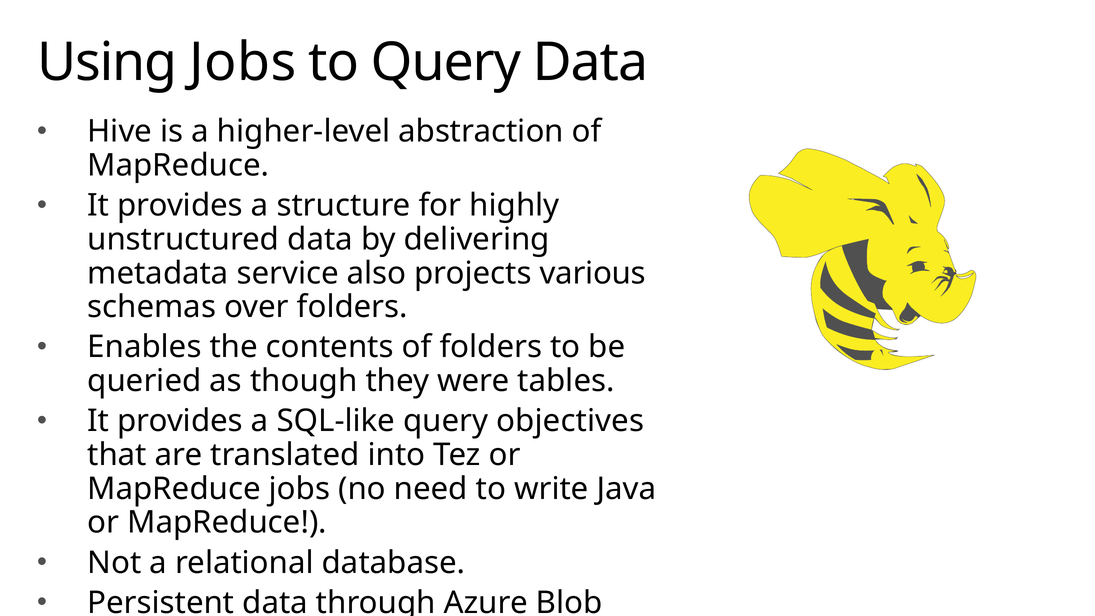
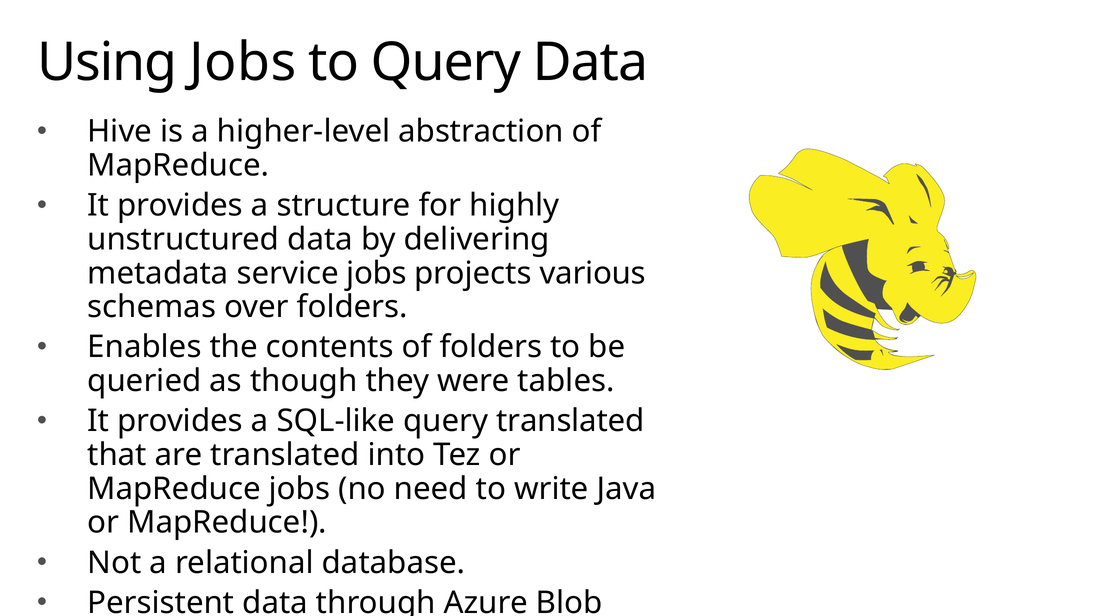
service also: also -> jobs (377, 273)
query objectives: objectives -> translated (570, 421)
